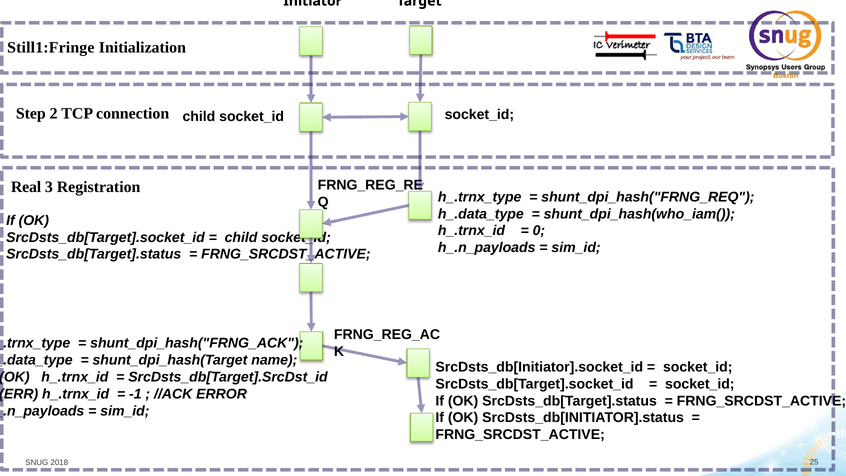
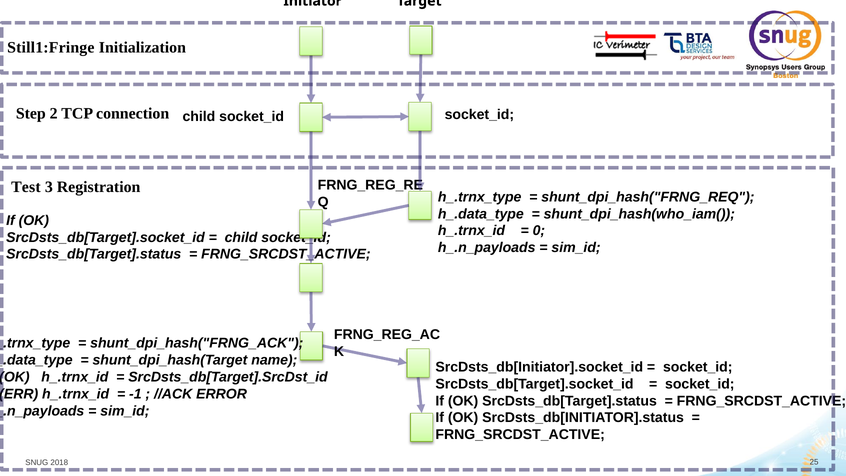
Real: Real -> Test (26, 187)
